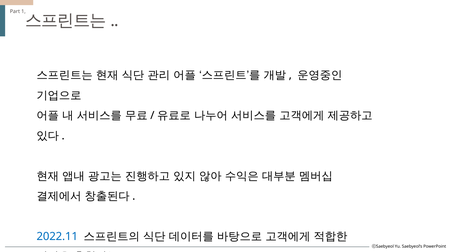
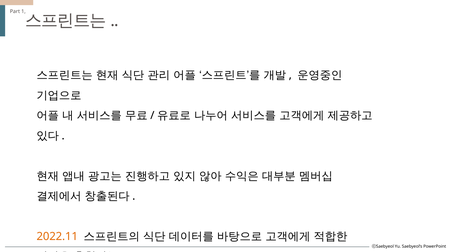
2022.11 colour: blue -> orange (57, 237)
